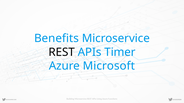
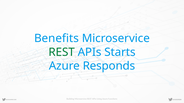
REST colour: black -> green (62, 52)
Timer: Timer -> Starts (120, 52)
Microsoft: Microsoft -> Responds (109, 66)
